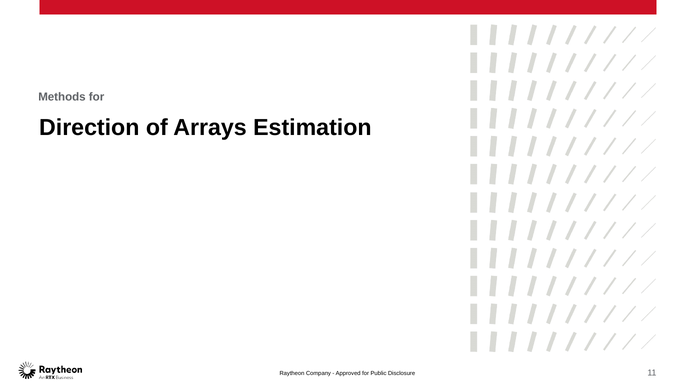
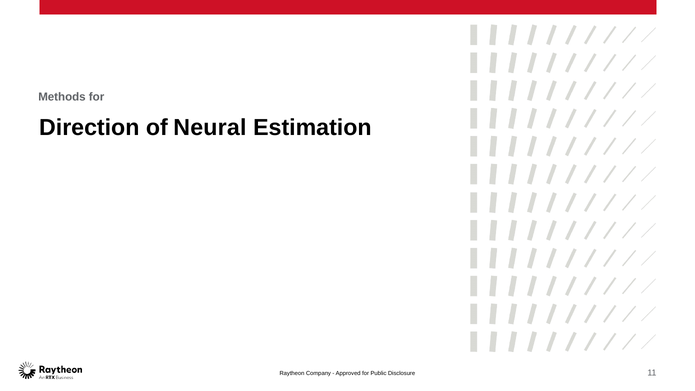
Arrays: Arrays -> Neural (210, 127)
